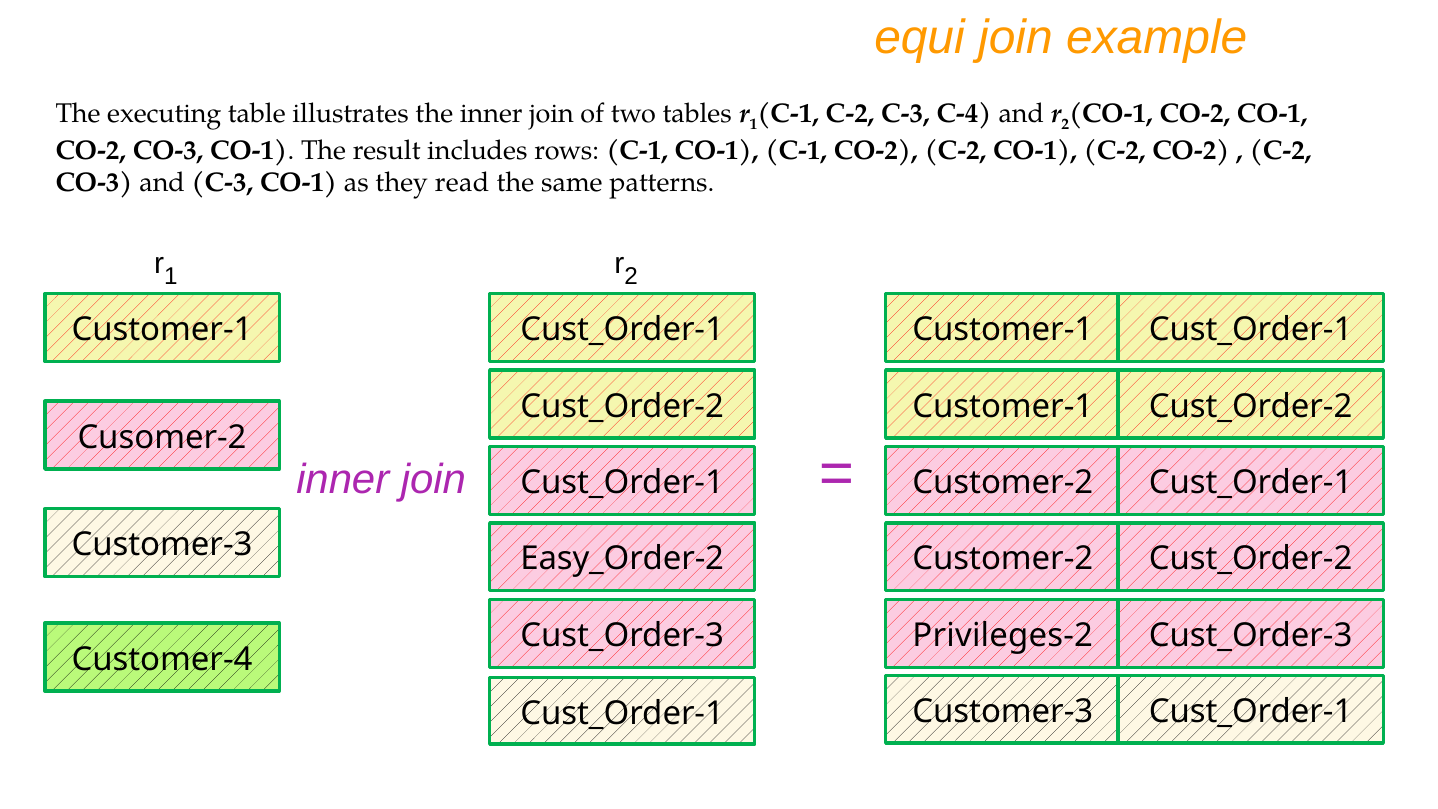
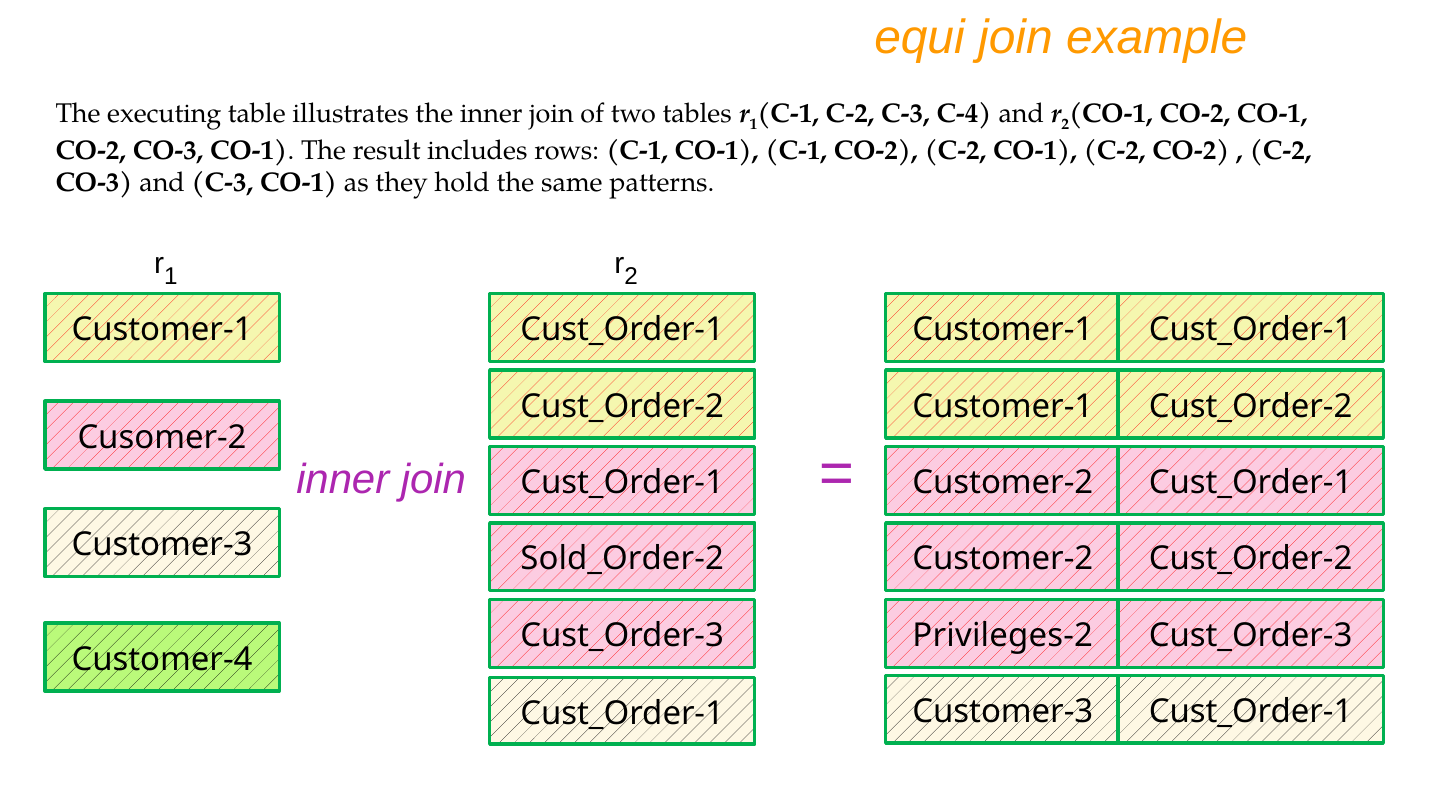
read: read -> hold (462, 183)
Easy_Order-2: Easy_Order-2 -> Sold_Order-2 (622, 559)
